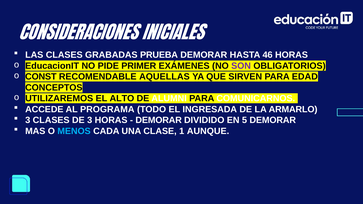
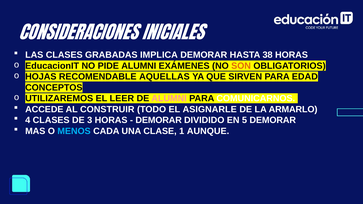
PRUEBA: PRUEBA -> IMPLICA (159, 55)
46: 46 -> 38 (268, 55)
PIDE PRIMER: PRIMER -> ALUMNI (139, 66)
SON colour: purple -> orange (241, 66)
CONST: CONST -> HOJAS (41, 77)
ALTO: ALTO -> LEER (122, 99)
ALUMNI colour: white -> pink (169, 99)
PROGRAMA: PROGRAMA -> CONSTRUIR (107, 109)
INGRESADA: INGRESADA -> ASIGNARLE (210, 109)
3: 3 -> 4 (28, 120)
